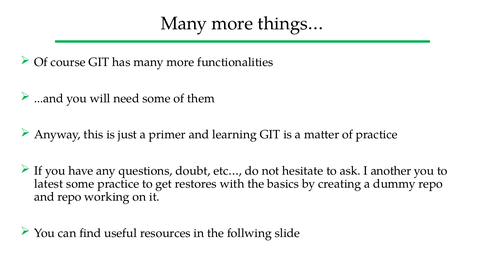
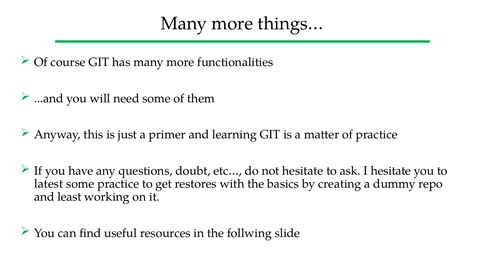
I another: another -> hesitate (391, 171)
and repo: repo -> least (69, 197)
